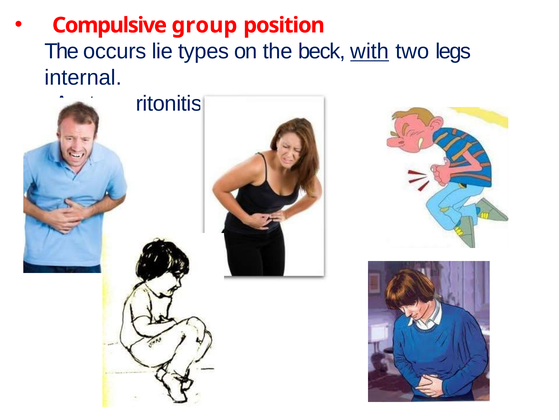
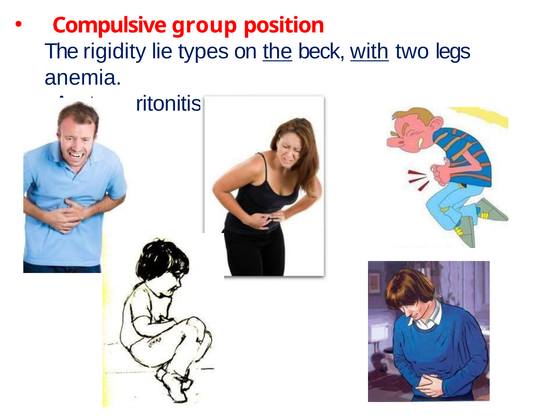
occurs: occurs -> rigidity (115, 51)
the underline: none -> present (278, 51)
internal: internal -> anemia (83, 77)
